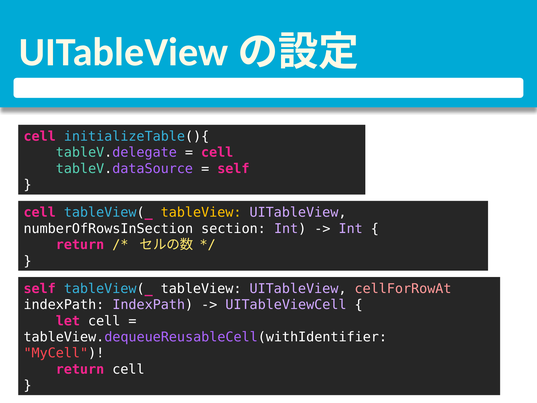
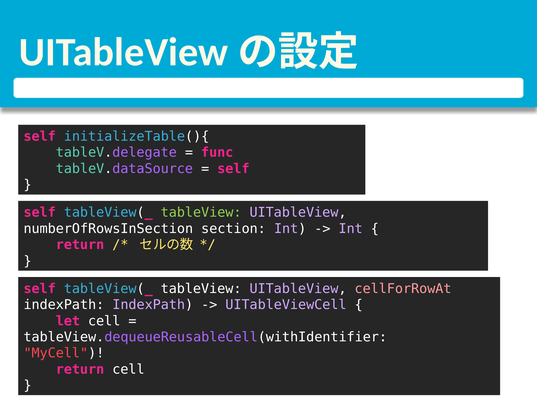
cell: cell -> self (40, 136)
cell: cell -> func (217, 152)
cell: cell -> self (40, 212)
tableView colour: yellow -> light green (201, 212)
